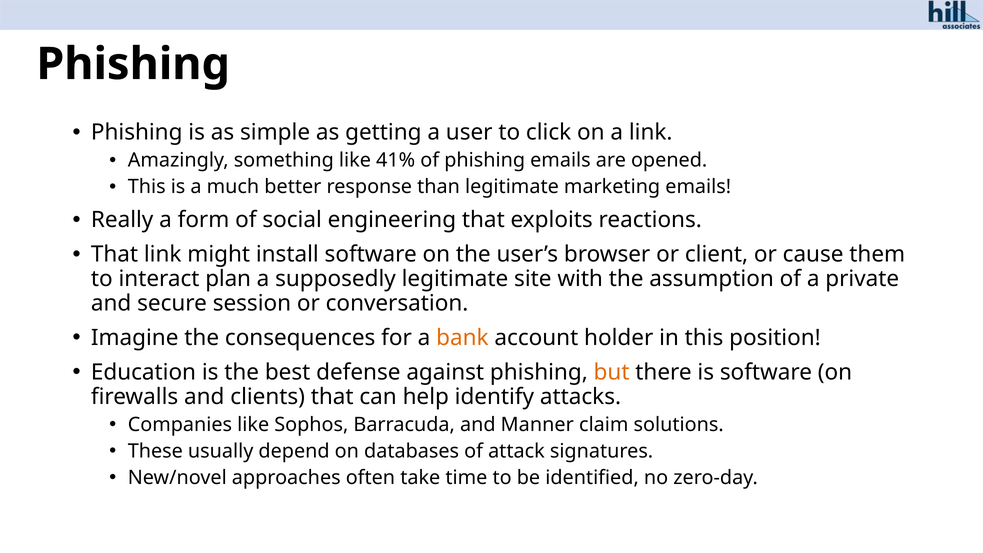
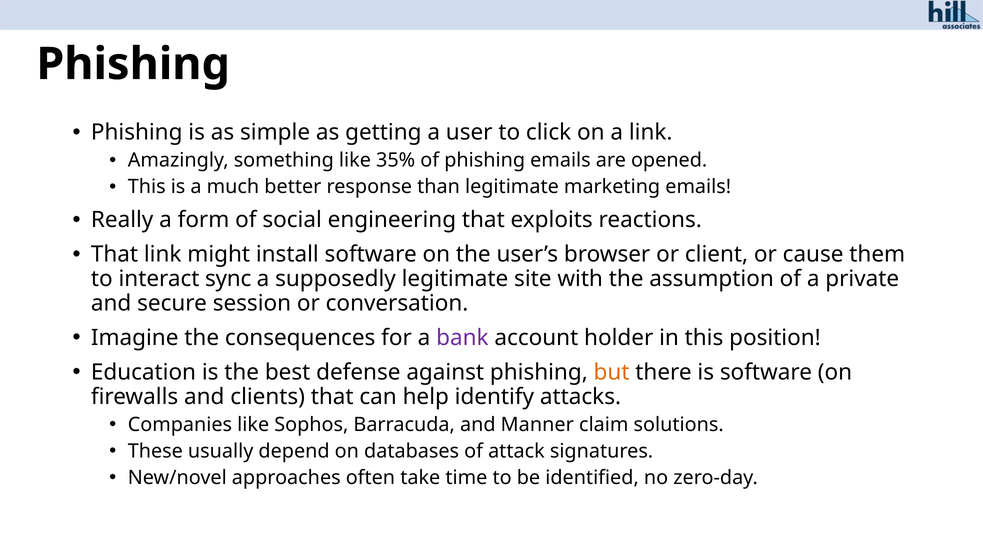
41%: 41% -> 35% (396, 160)
plan: plan -> sync (228, 279)
bank colour: orange -> purple (462, 338)
